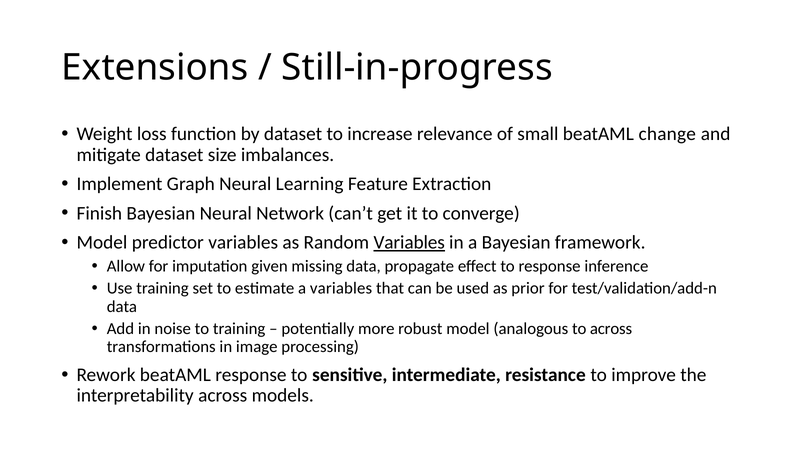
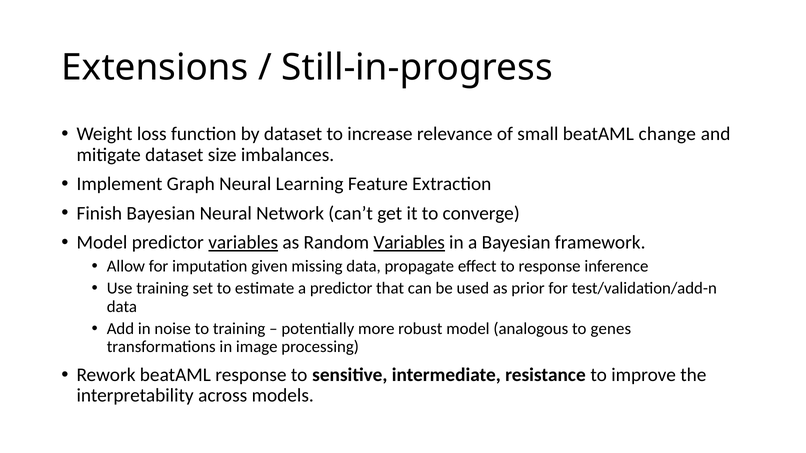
variables underline: none -> present (243, 243)
a variables: variables -> predictor (341, 289)
to across: across -> genes (611, 329)
